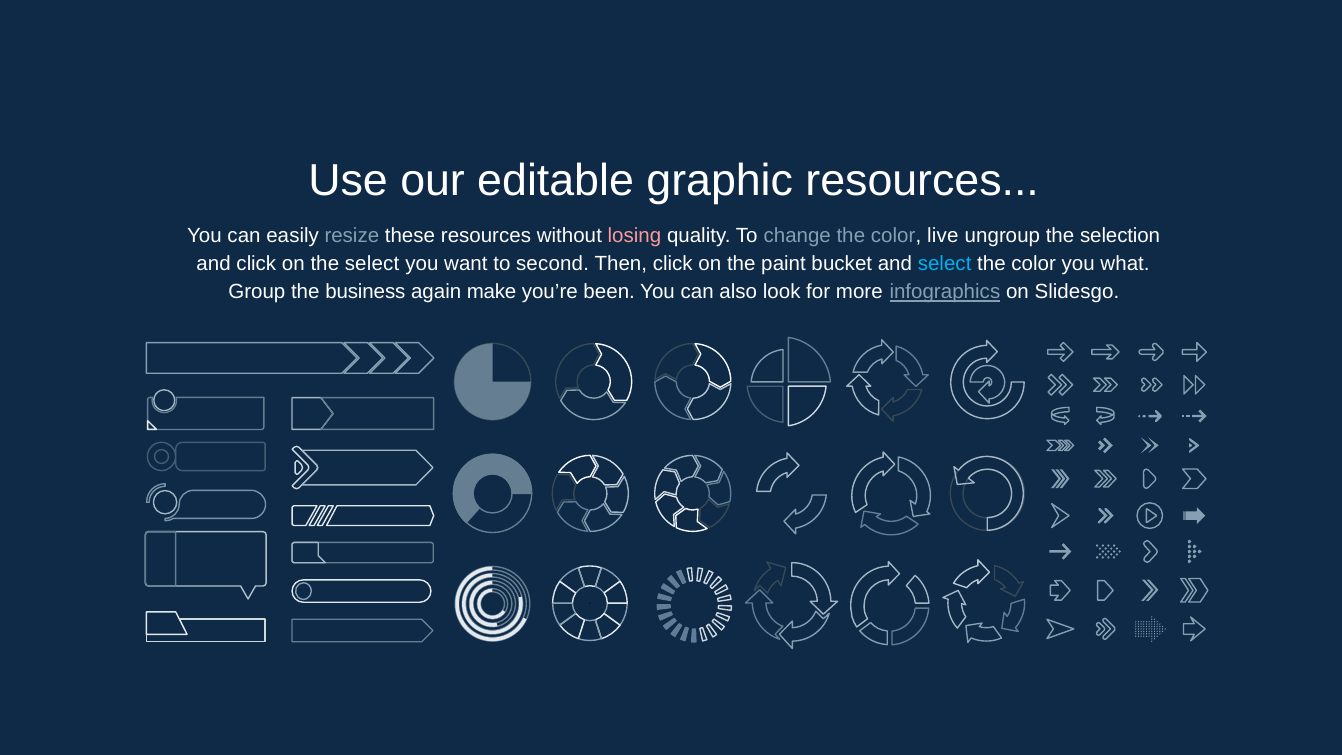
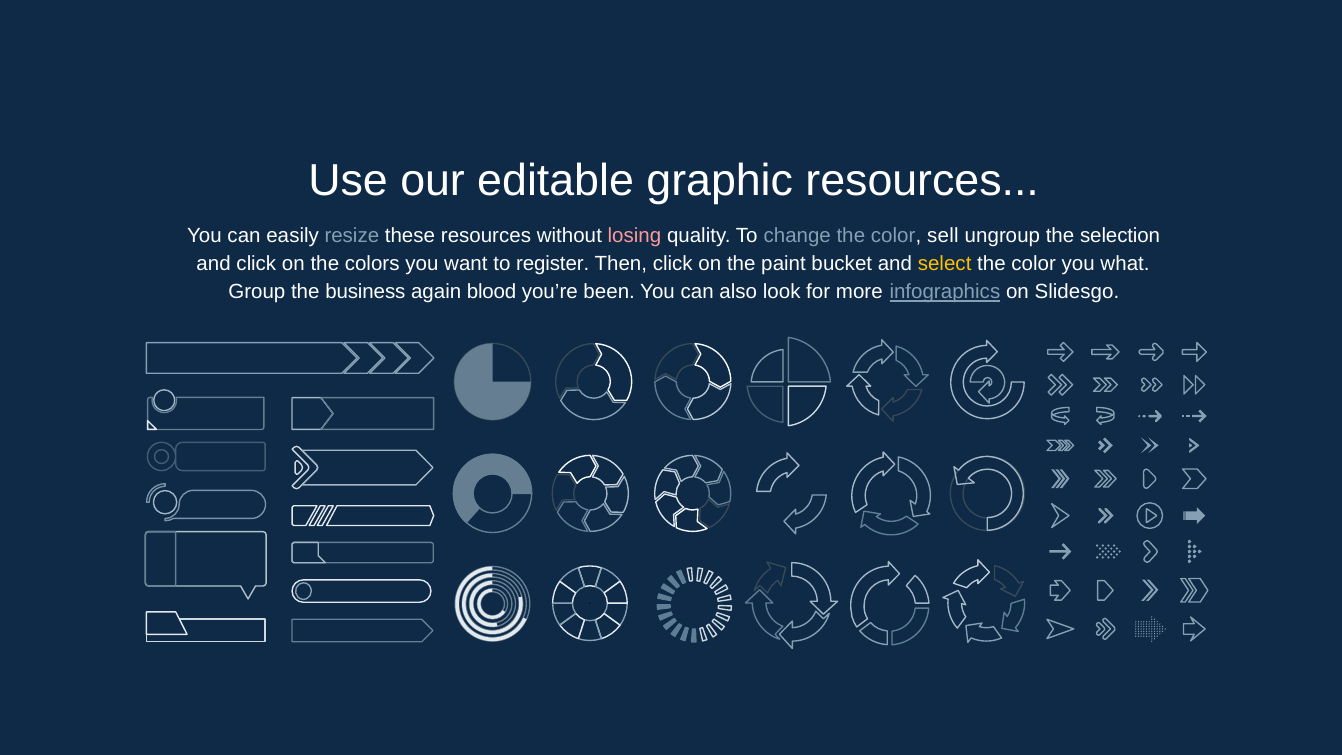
live: live -> sell (943, 235)
the select: select -> colors (372, 264)
second: second -> register (553, 264)
select colour: light blue -> yellow (945, 264)
make: make -> blood (492, 292)
